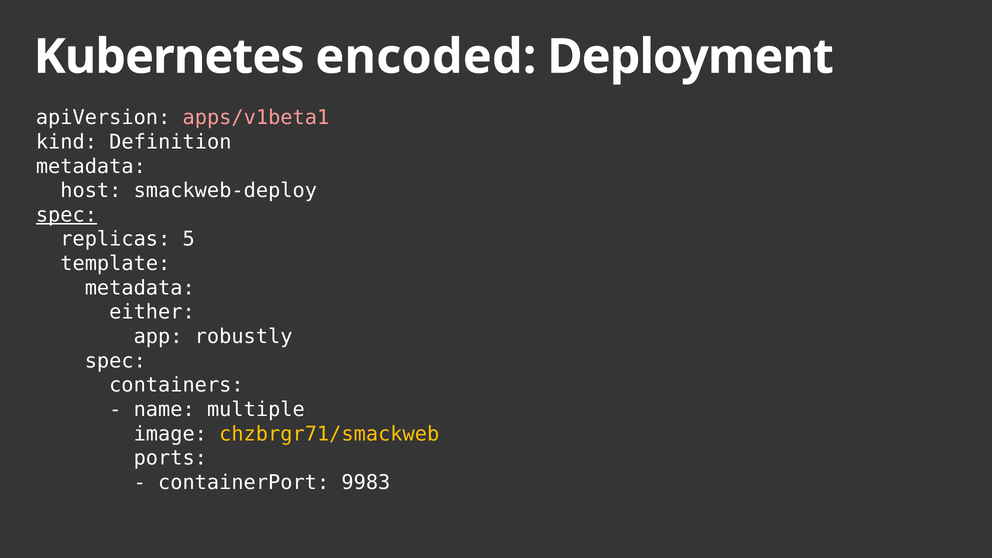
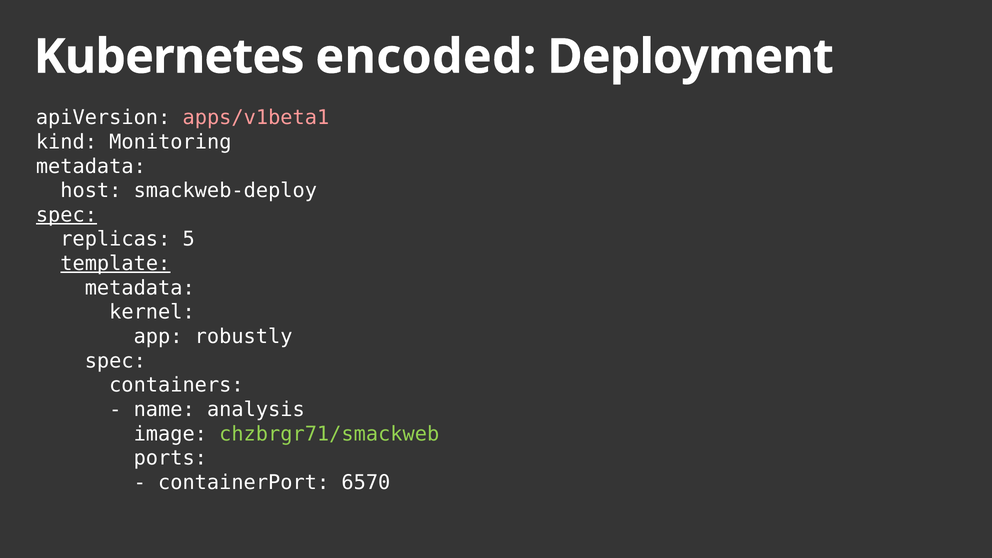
Definition: Definition -> Monitoring (170, 142)
template underline: none -> present (115, 264)
either: either -> kernel (152, 312)
multiple: multiple -> analysis (256, 410)
chzbrgr71/smackweb colour: yellow -> light green (329, 434)
9983: 9983 -> 6570 (366, 482)
